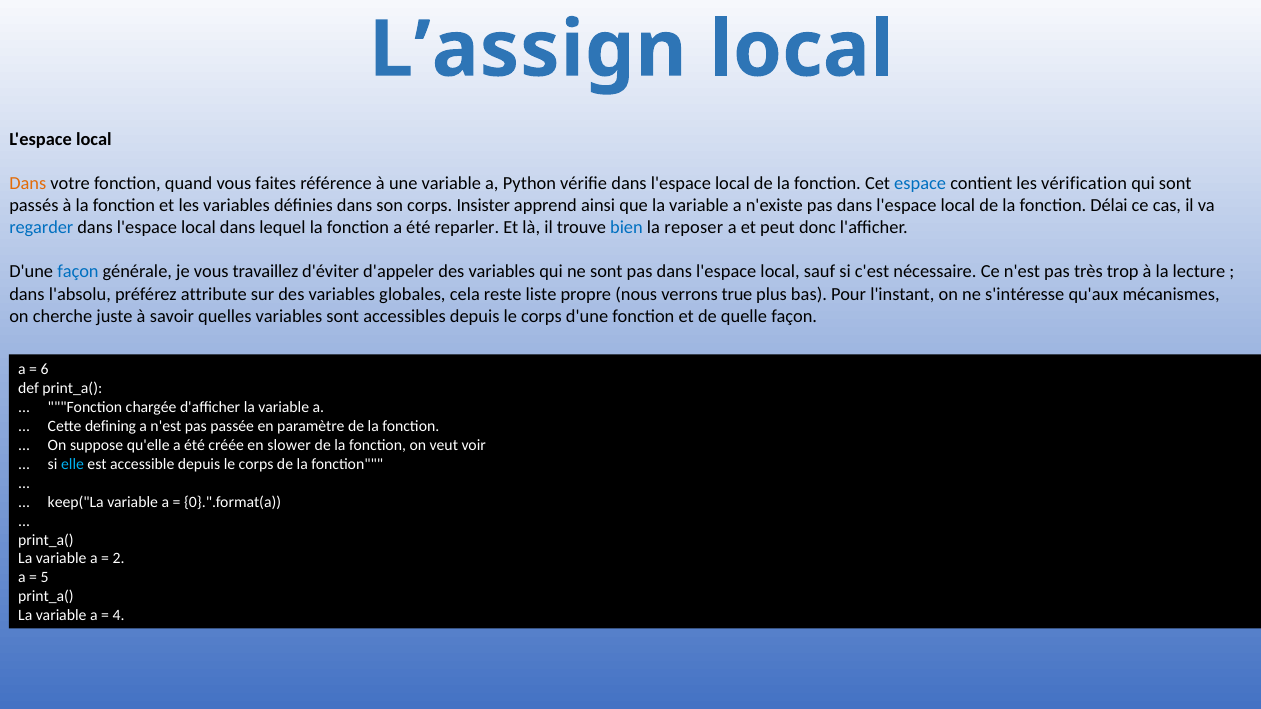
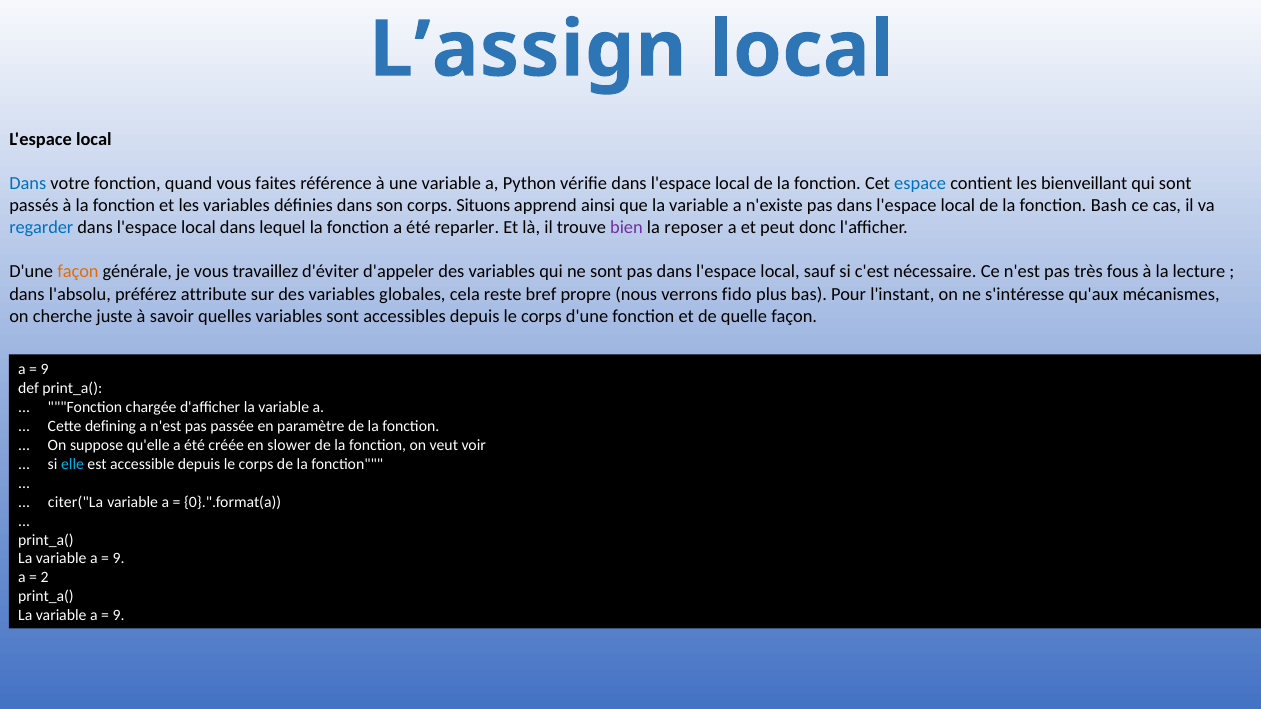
Dans colour: orange -> blue (28, 184)
vérification: vérification -> bienveillant (1084, 184)
Insister: Insister -> Situons (483, 206)
Délai: Délai -> Bash (1109, 206)
bien colour: blue -> purple (626, 228)
façon colour: blue -> orange (78, 272)
trop: trop -> fous (1123, 272)
liste: liste -> bref (541, 294)
true: true -> fido (737, 294)
6: 6 -> 9 (44, 370)
keep("La: keep("La -> citer("La (76, 502)
2: 2 -> 9 (119, 559)
5: 5 -> 2 (44, 578)
4: 4 -> 9 (119, 616)
